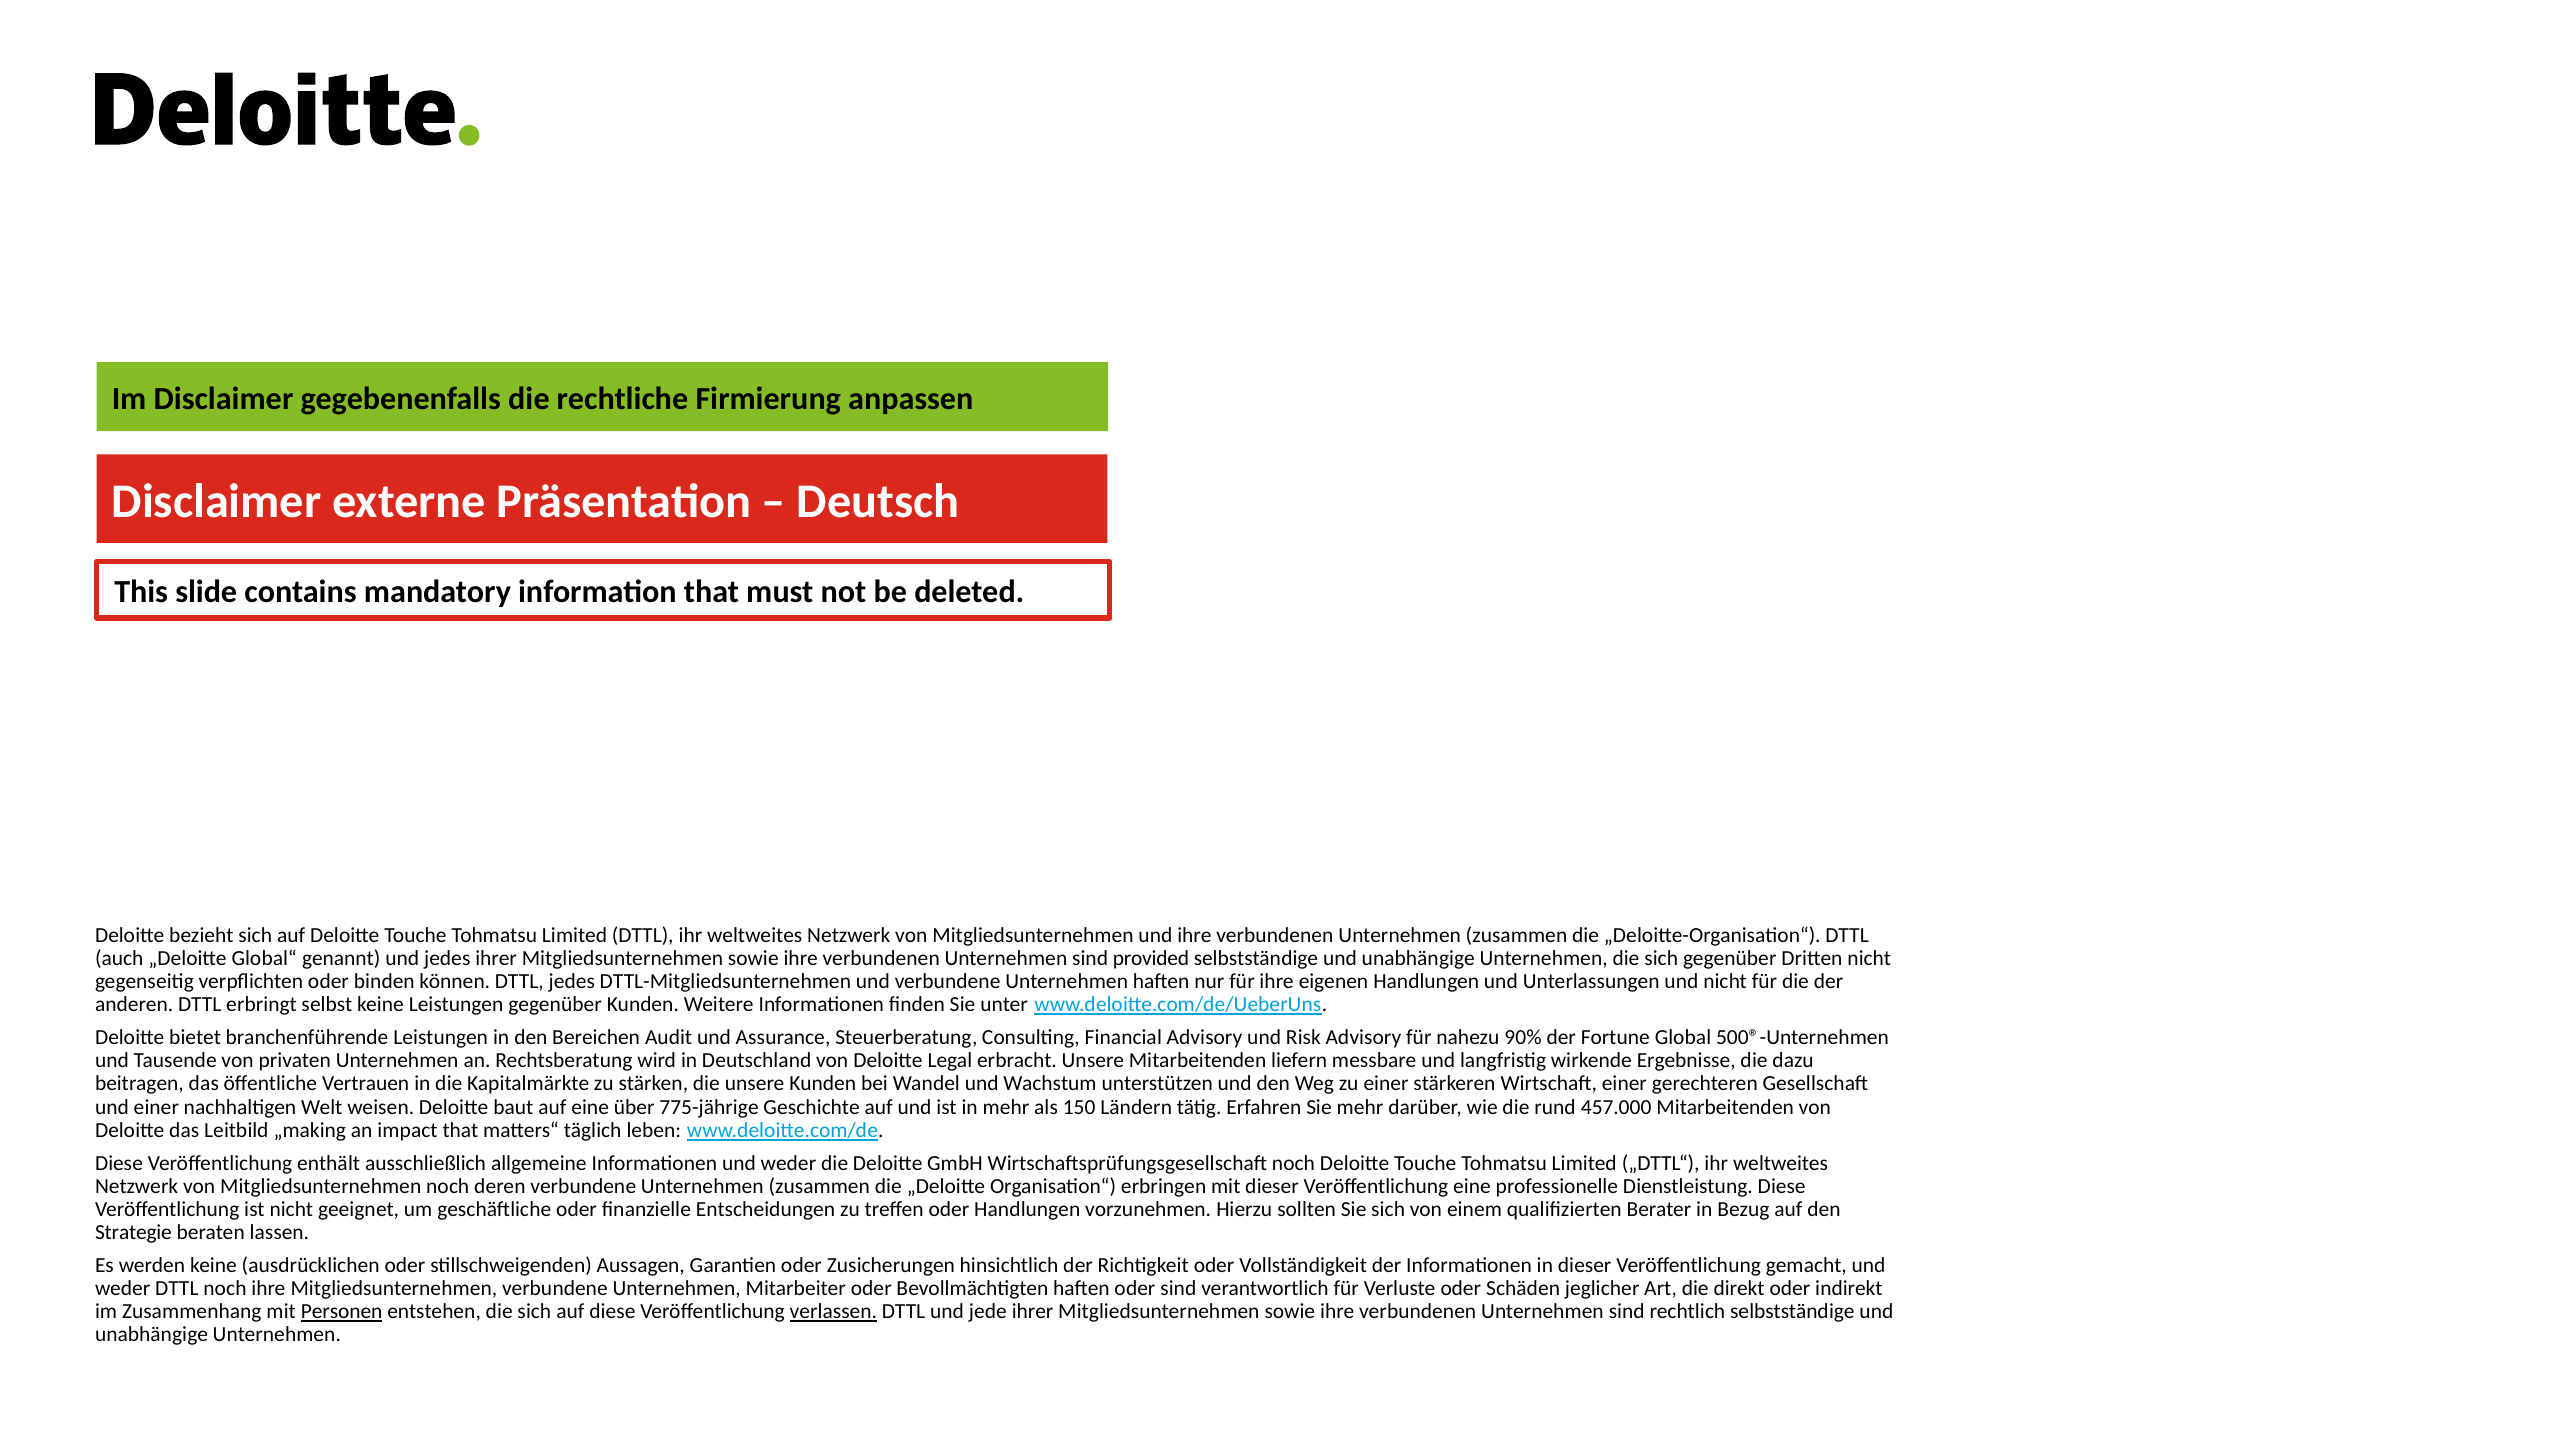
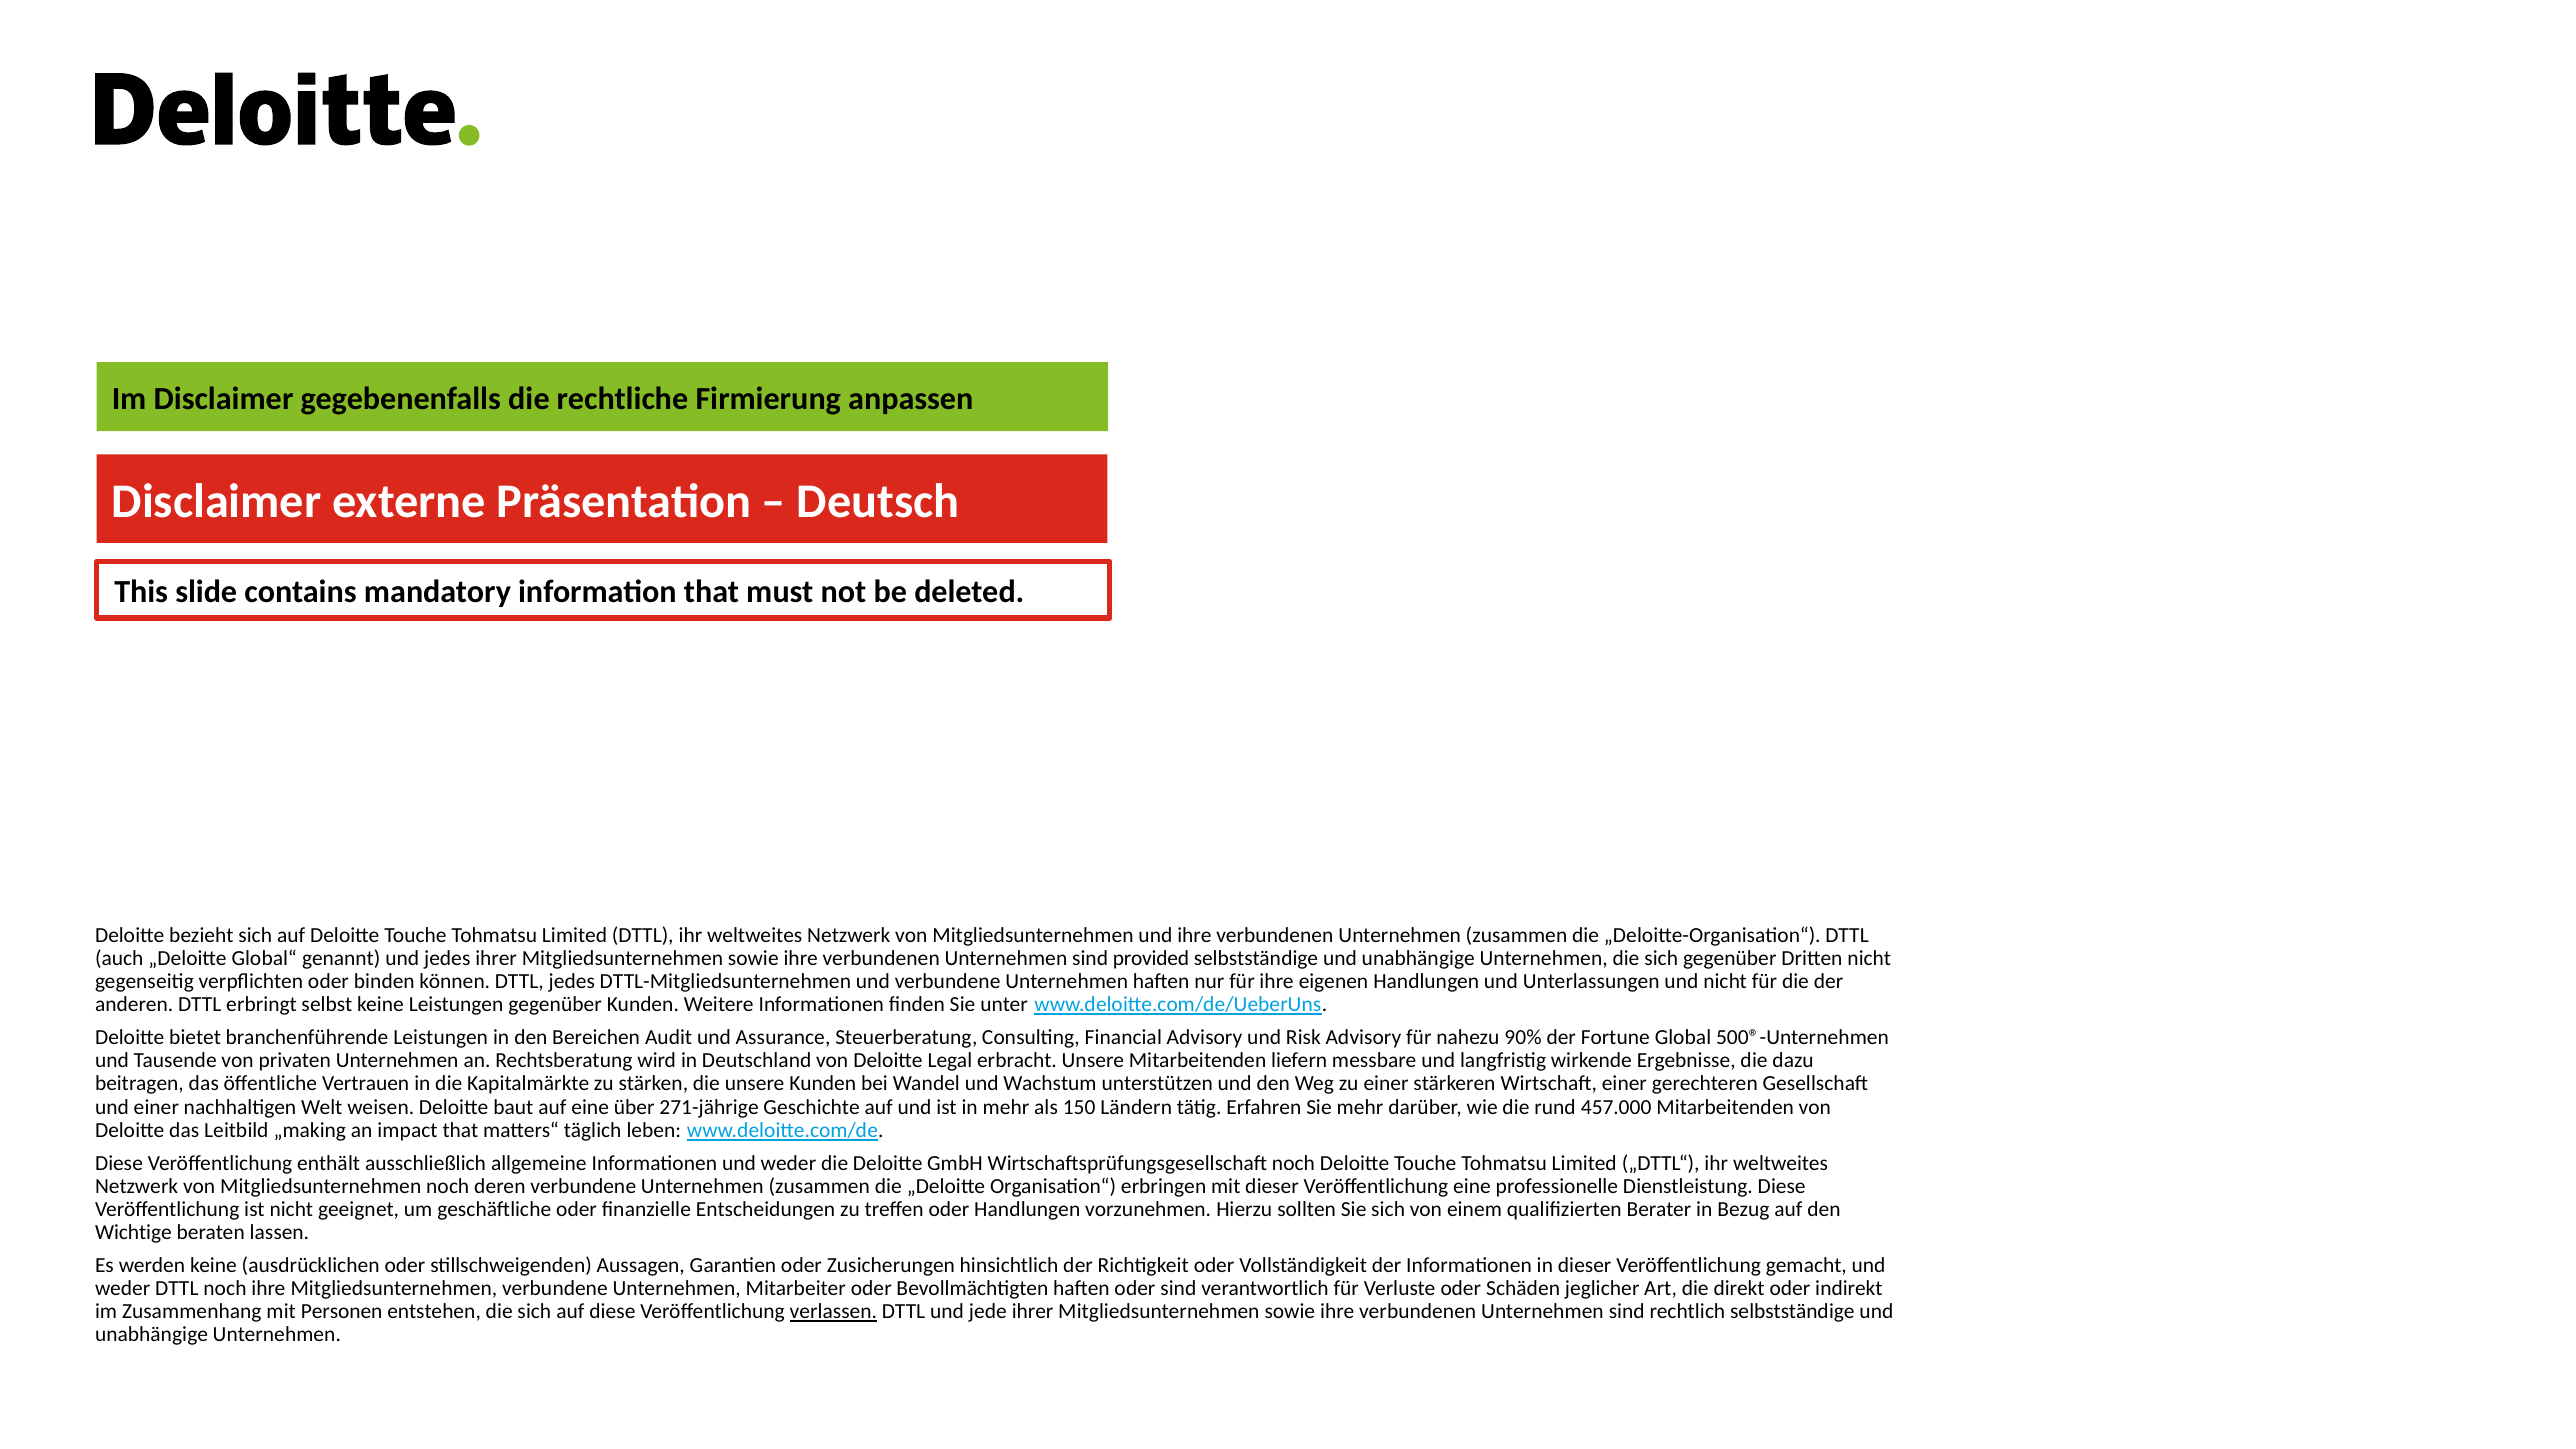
775-jährige: 775-jährige -> 271-jährige (709, 1107)
Strategie: Strategie -> Wichtige (133, 1233)
Personen underline: present -> none (342, 1312)
